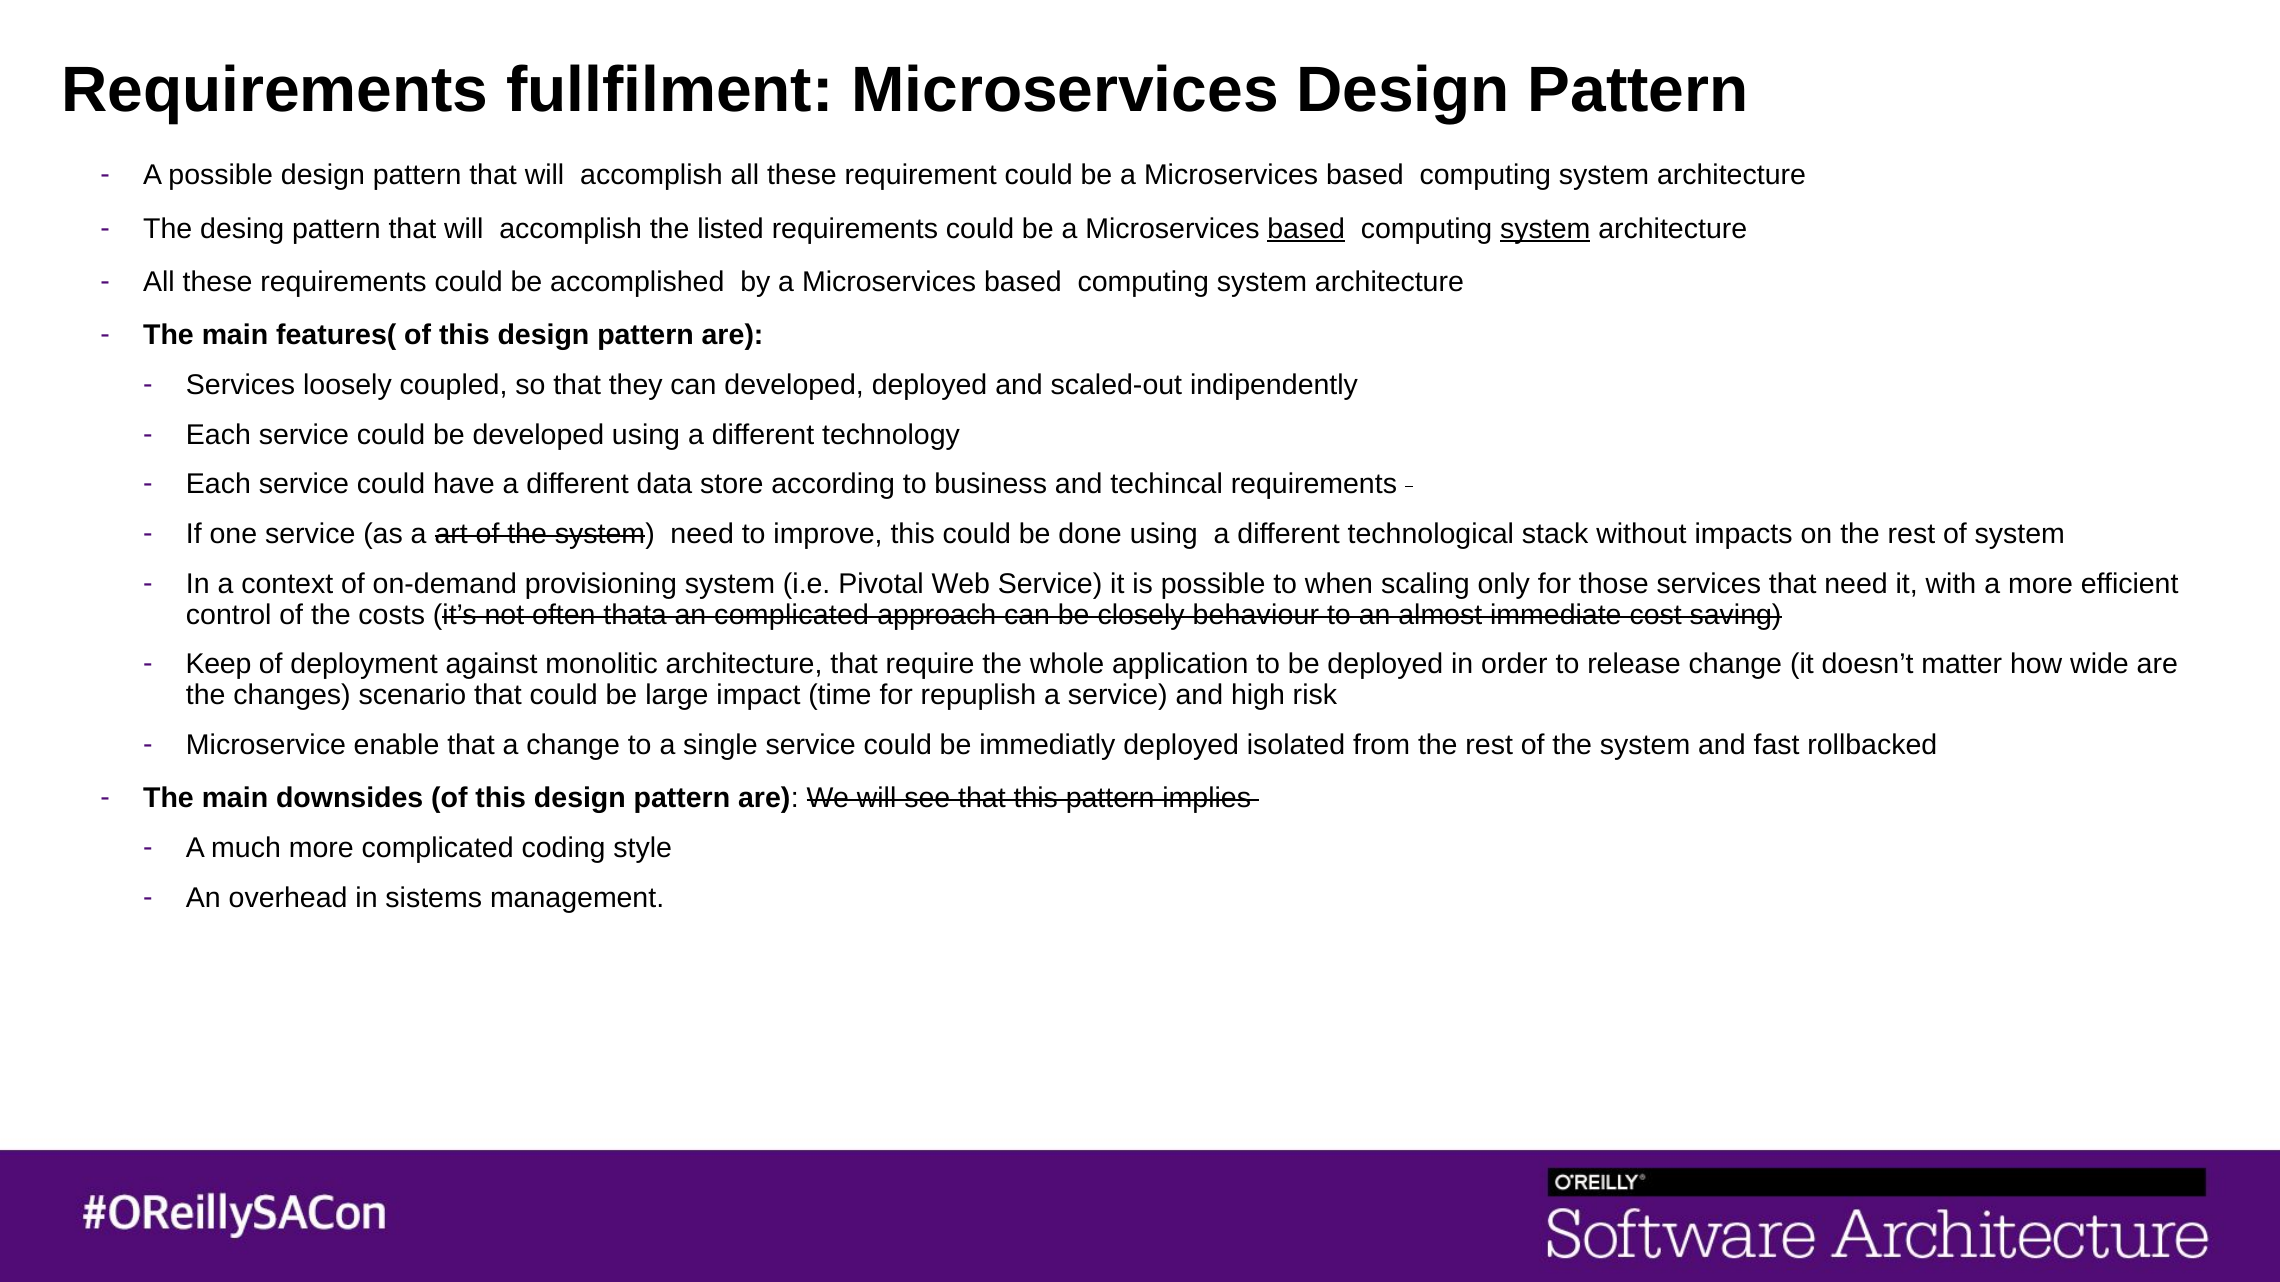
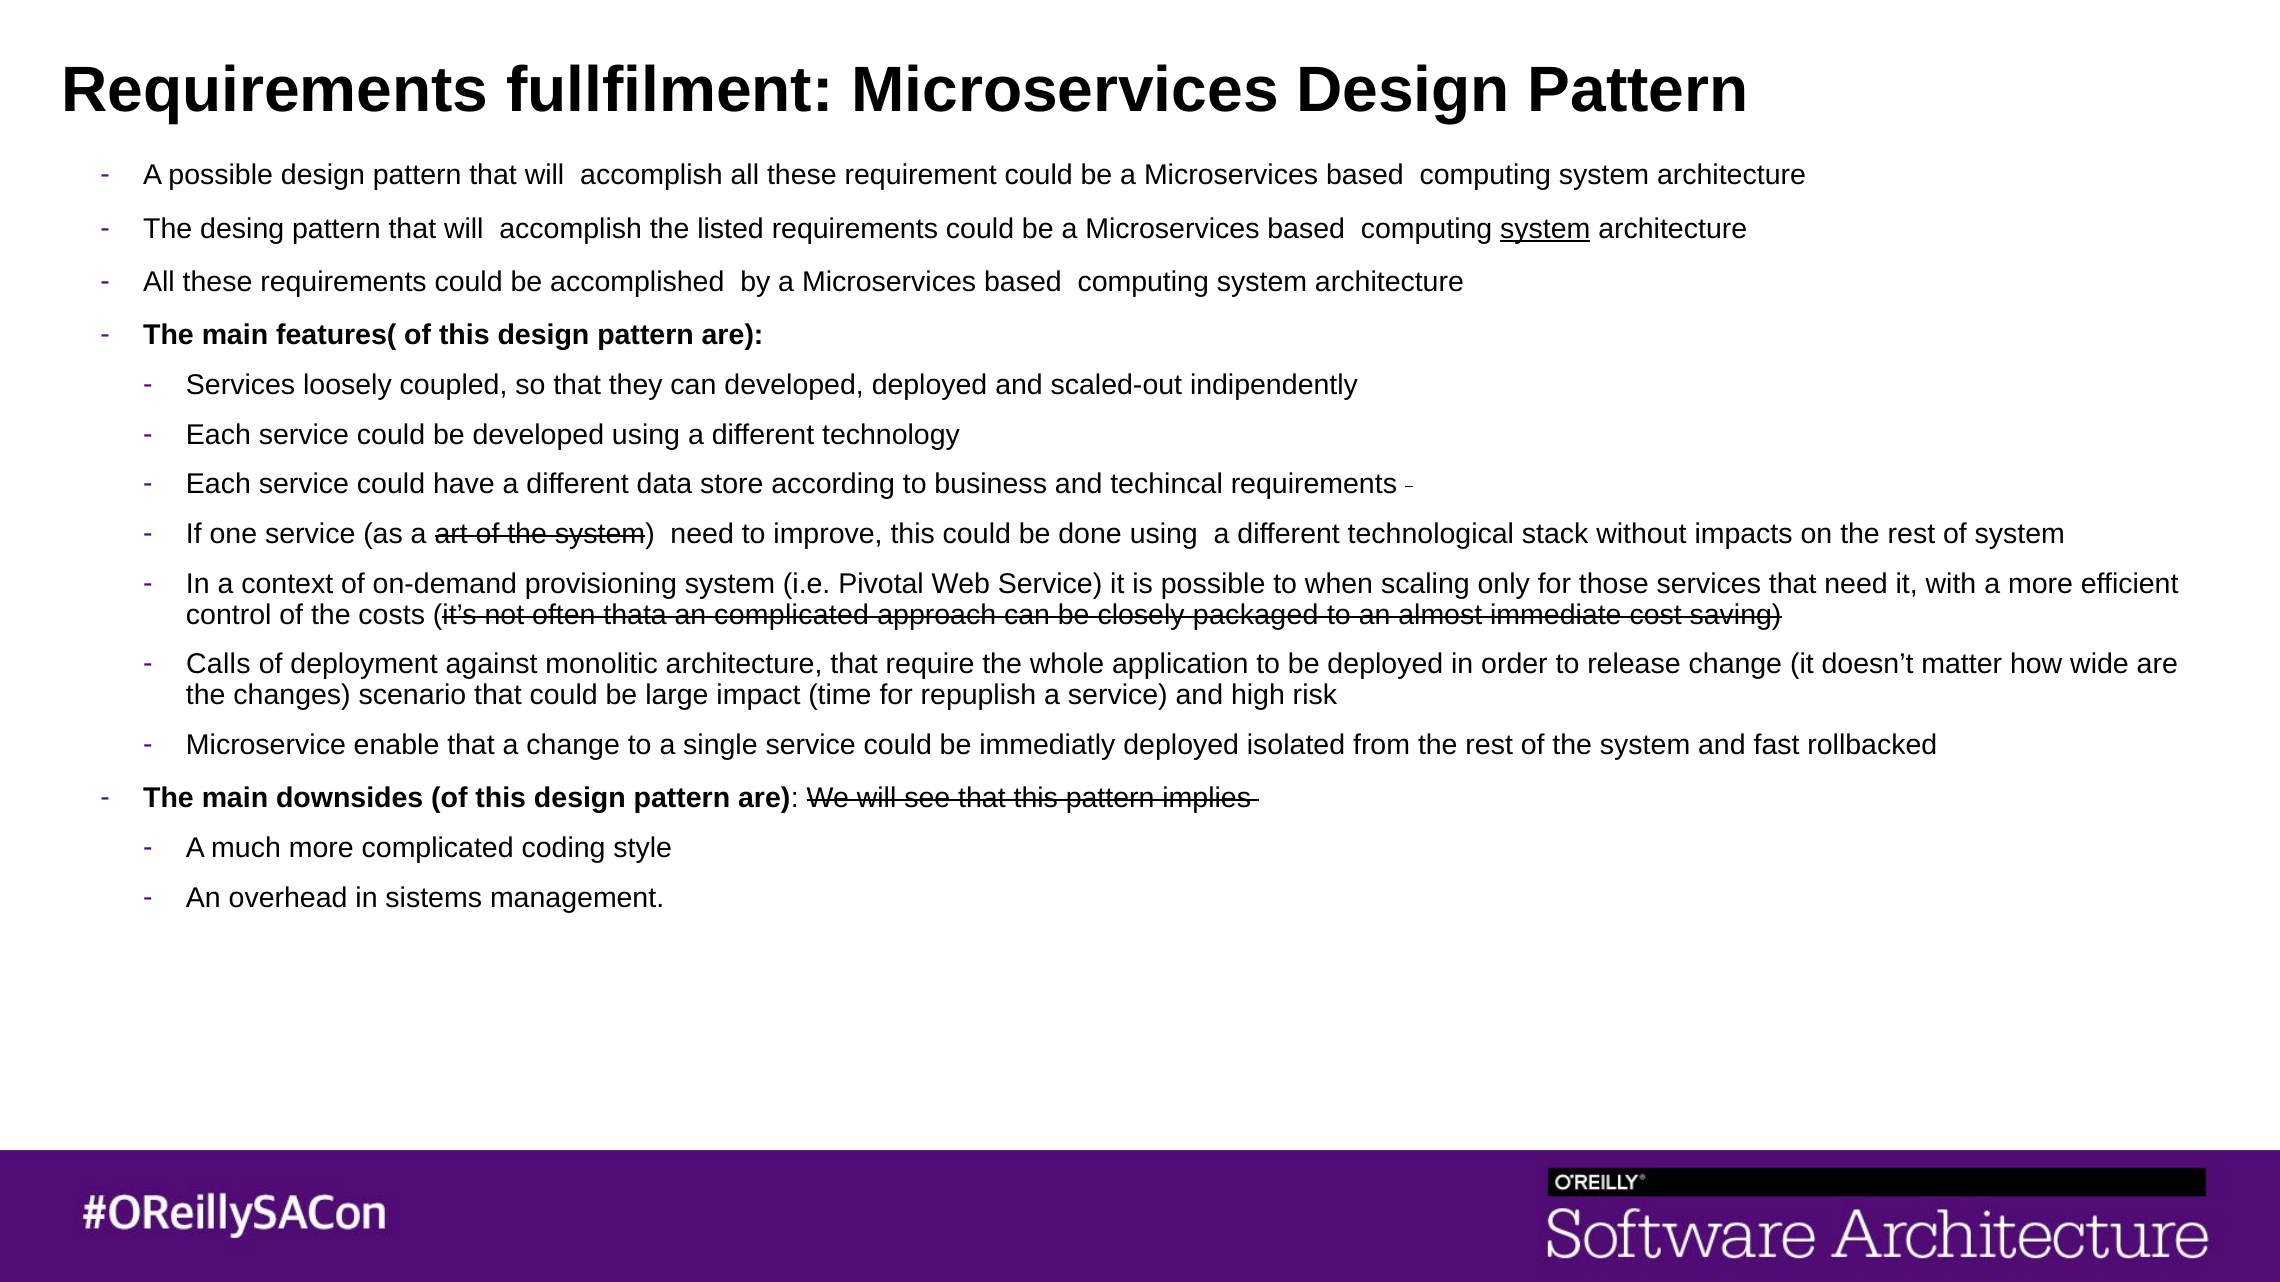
based underline: present -> none (1306, 229)
behaviour: behaviour -> packaged (1256, 615)
Keep: Keep -> Calls (218, 665)
